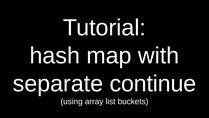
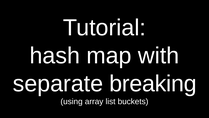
continue: continue -> breaking (153, 83)
